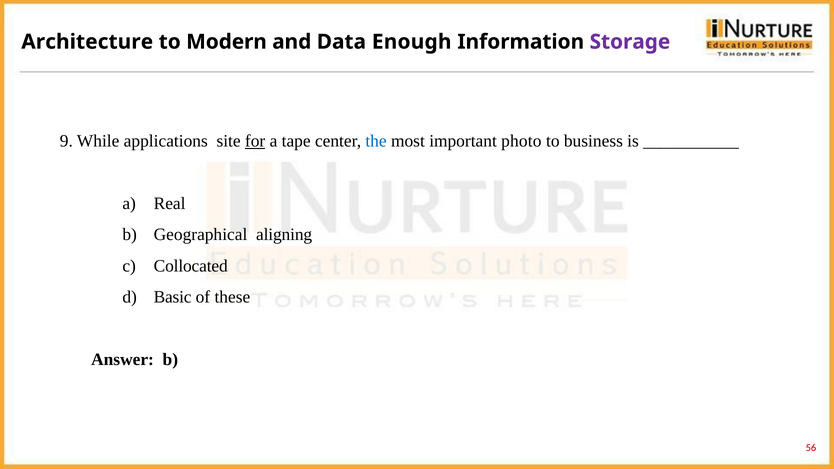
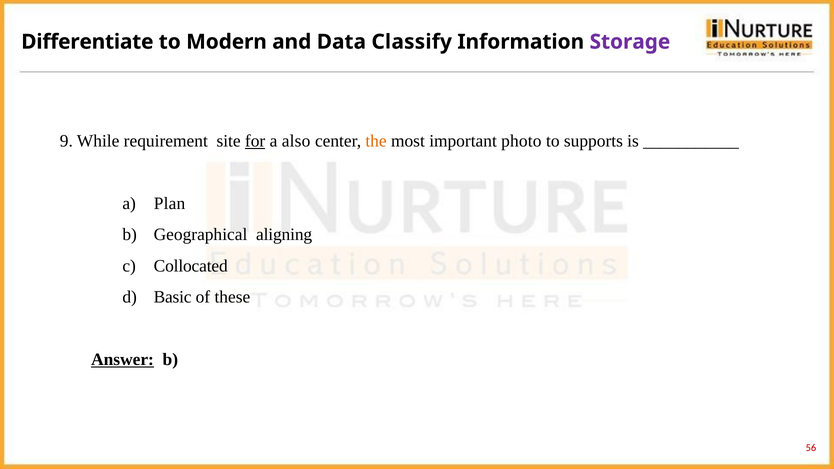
Architecture: Architecture -> Differentiate (87, 42)
Enough: Enough -> Classify (412, 42)
applications: applications -> requirement (166, 141)
tape: tape -> also (296, 141)
the colour: blue -> orange (376, 141)
business: business -> supports (593, 141)
Real: Real -> Plan (170, 203)
Answer underline: none -> present (123, 360)
